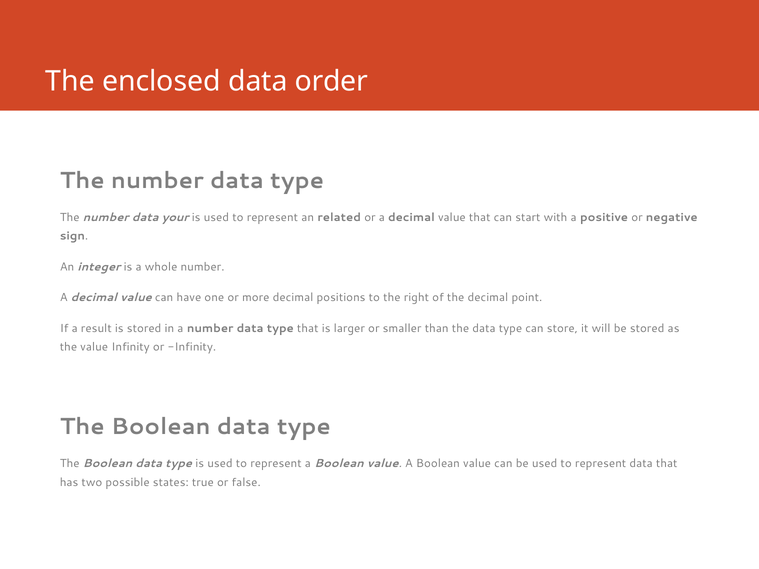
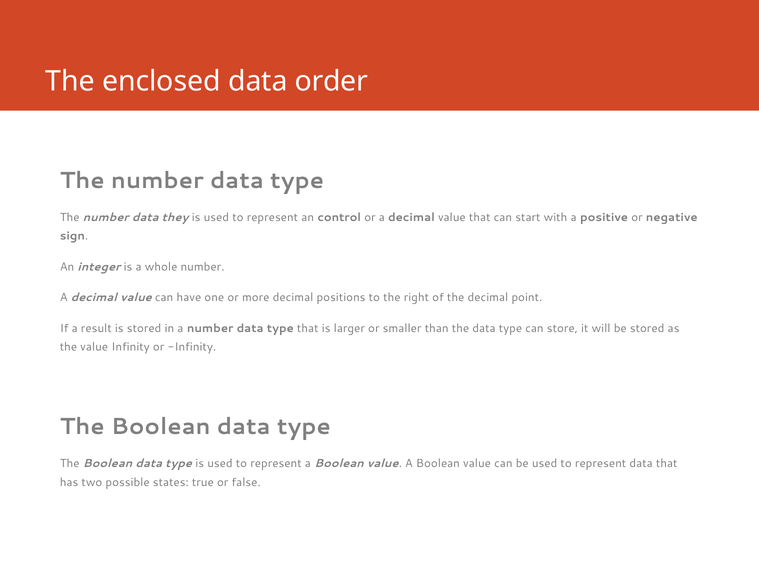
your: your -> they (175, 217)
related: related -> control (339, 217)
